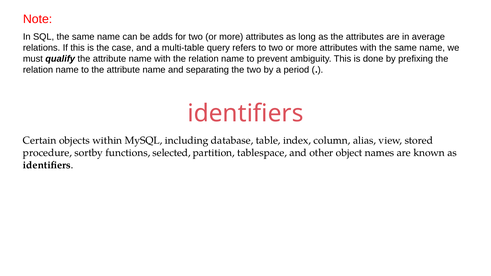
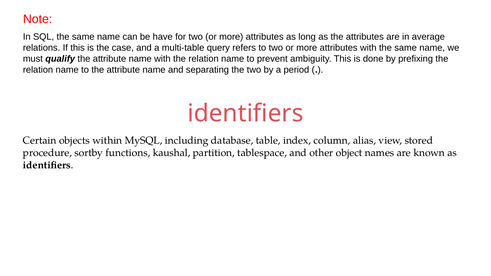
adds: adds -> have (163, 37)
selected: selected -> kaushal (172, 153)
